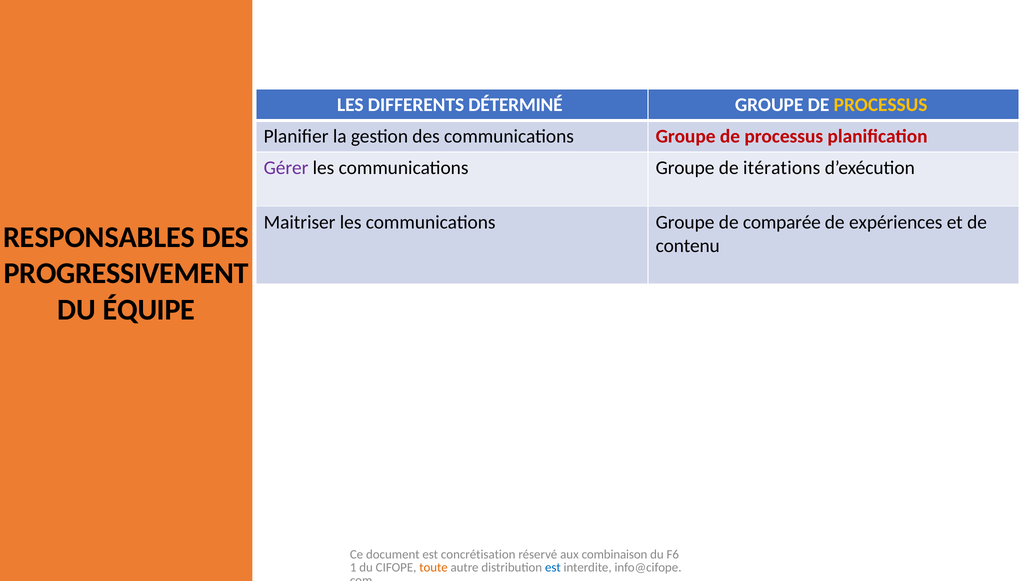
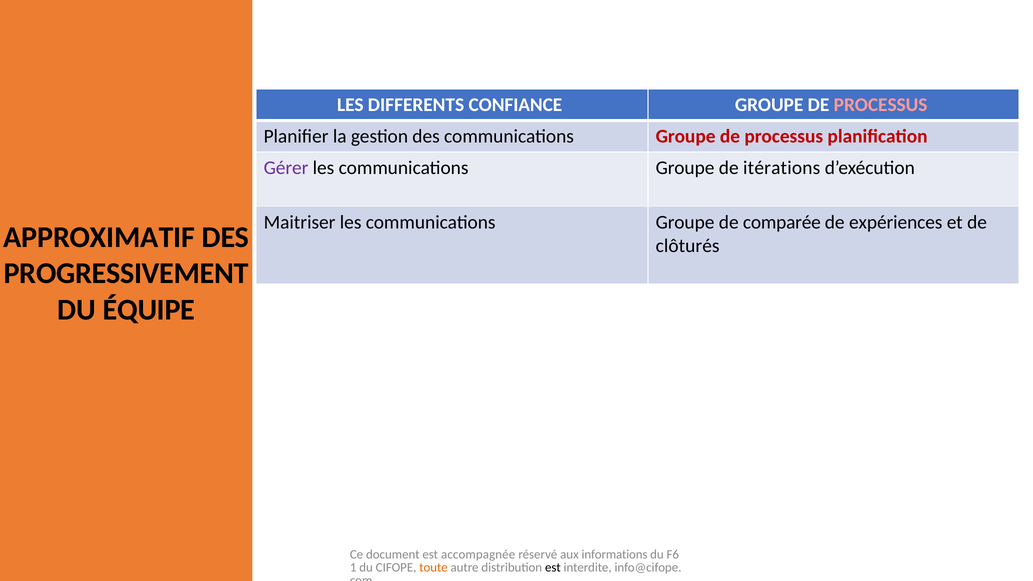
DÉTERMINÉ: DÉTERMINÉ -> CONFIANCE (515, 105)
PROCESSUS colour: yellow -> pink (881, 105)
RESPONSABLES: RESPONSABLES -> APPROXIMATIF (99, 237)
contenu: contenu -> clôturés (688, 246)
concrétisation: concrétisation -> accompagnée (478, 555)
combinaison: combinaison -> informations (615, 555)
est colour: blue -> black (553, 568)
